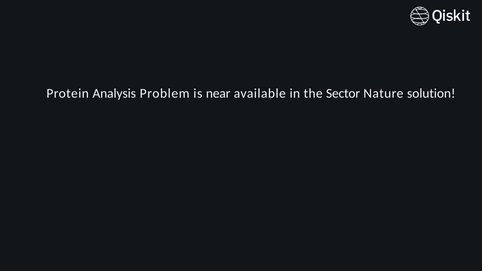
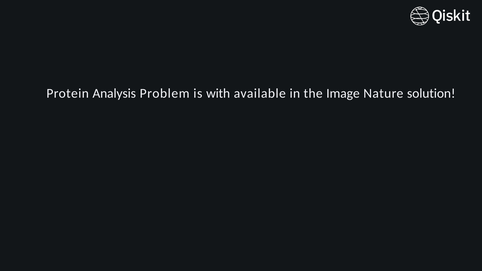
near: near -> with (218, 94)
Sector: Sector -> Image (343, 94)
